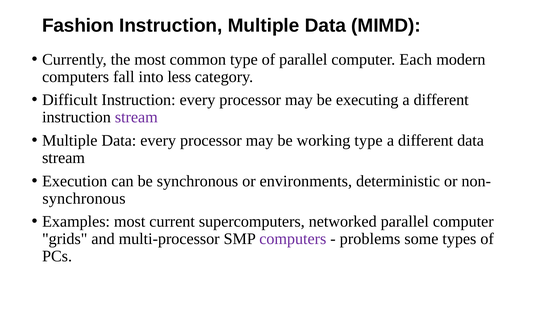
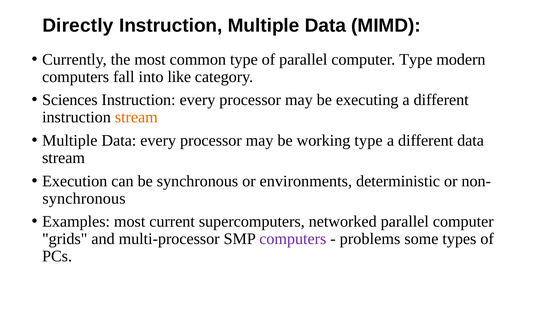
Fashion: Fashion -> Directly (78, 25)
computer Each: Each -> Type (416, 59)
less: less -> like (179, 77)
Difficult: Difficult -> Sciences (70, 100)
stream colour: purple -> orange (136, 117)
